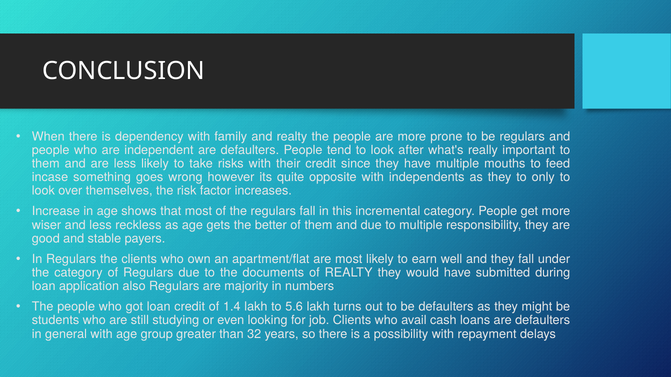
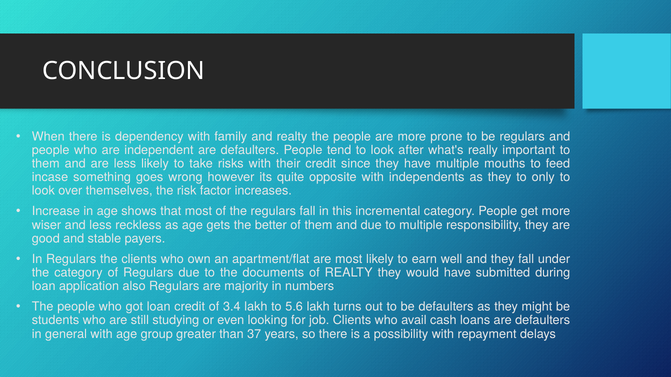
1.4: 1.4 -> 3.4 (232, 307)
32: 32 -> 37 (254, 334)
